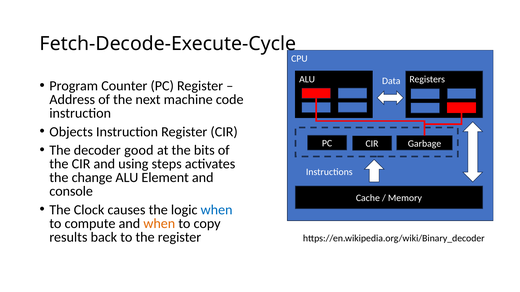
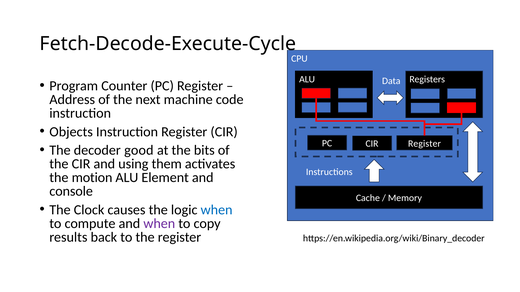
CIR Garbage: Garbage -> Register (424, 144)
steps: steps -> them (167, 164)
change: change -> motion (92, 178)
when colour: orange -> purple (159, 224)
